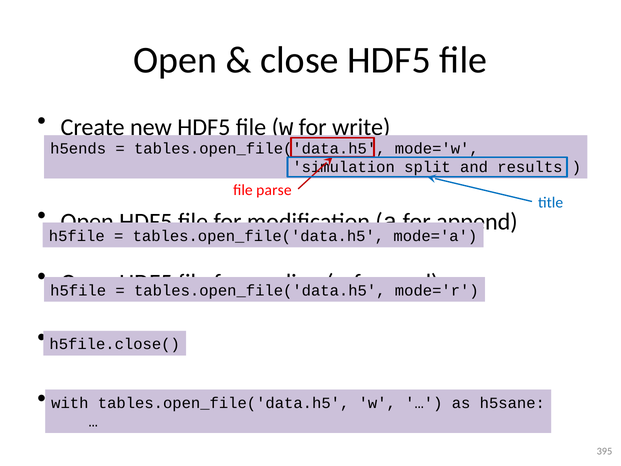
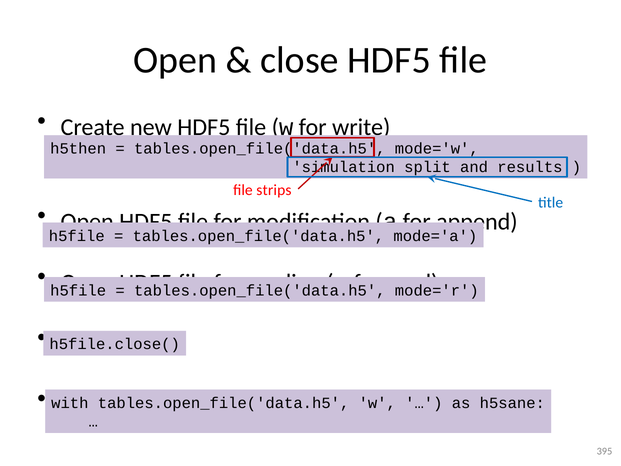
h5ends: h5ends -> h5then (78, 149)
parse: parse -> strips (274, 190)
